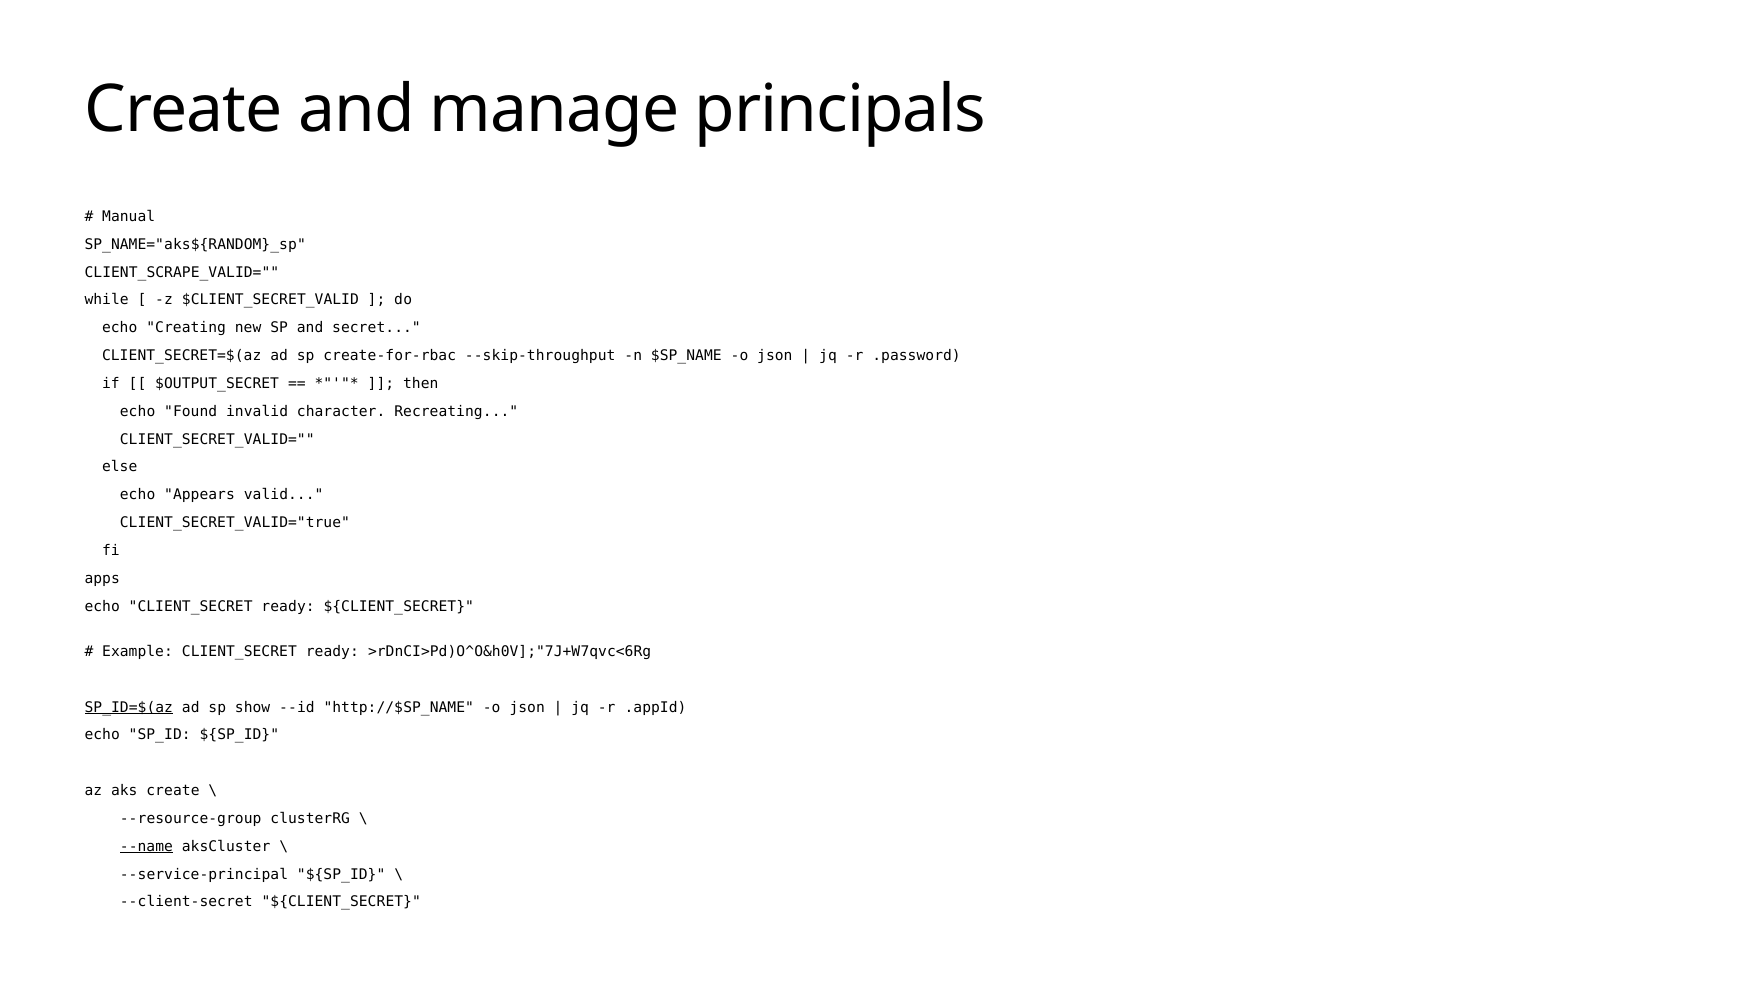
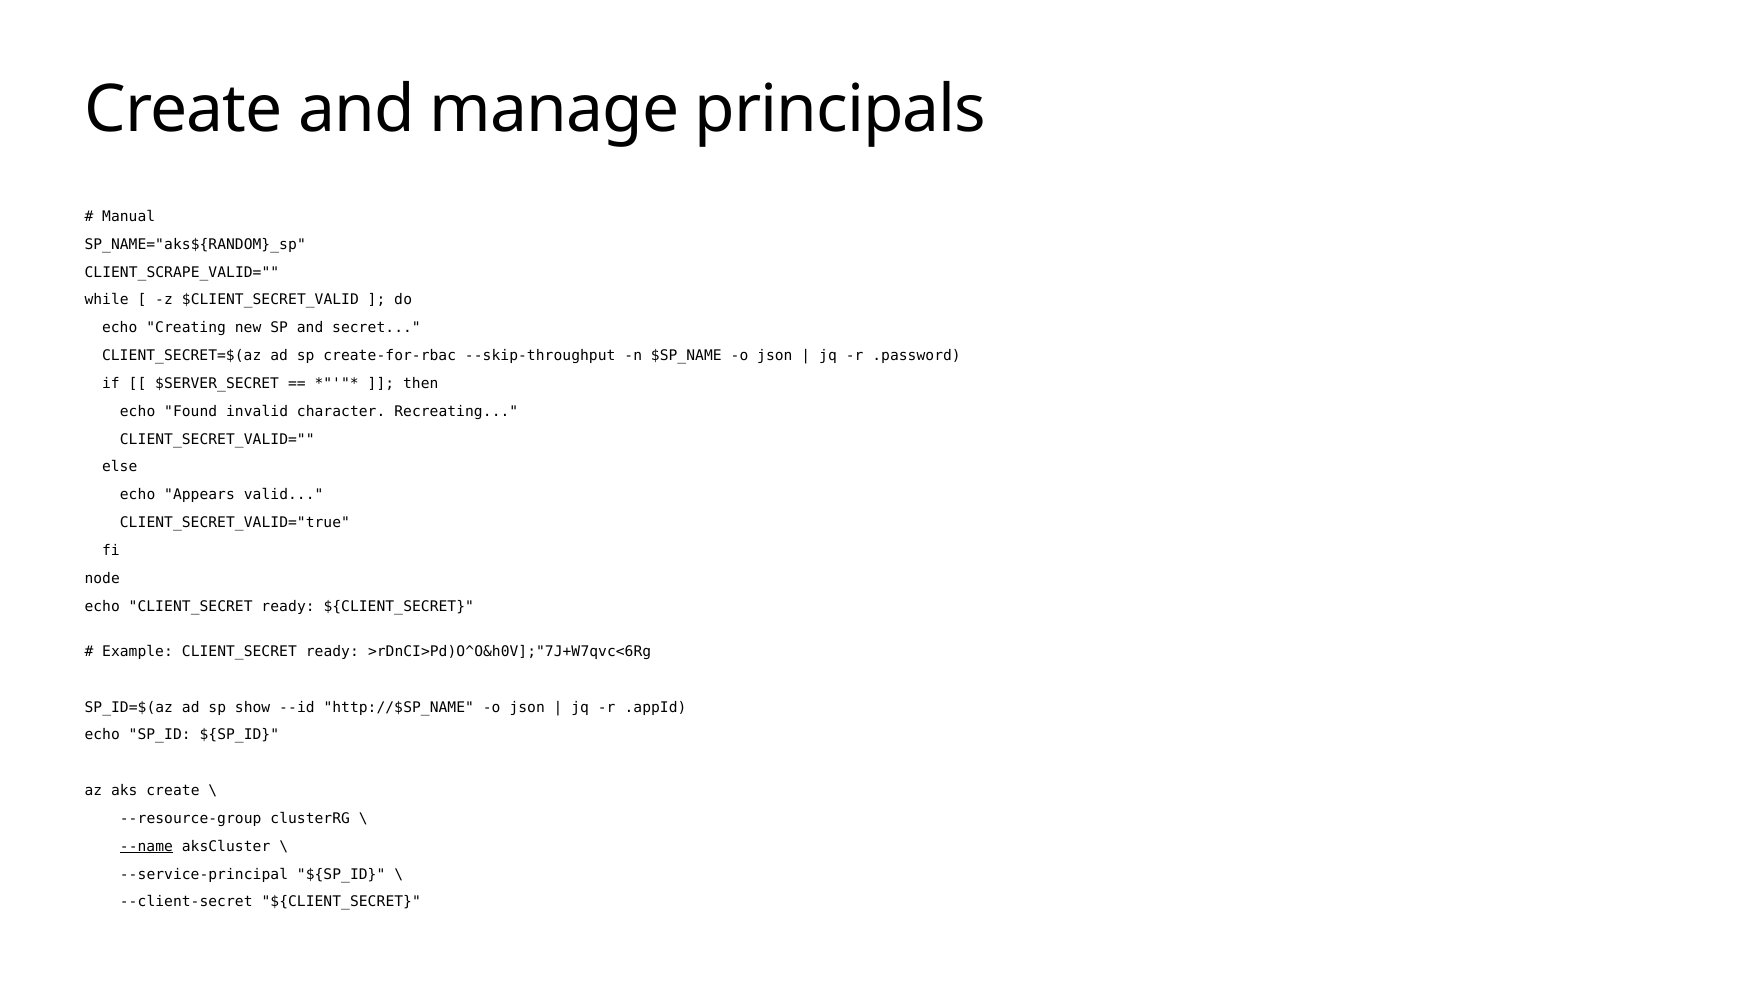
$OUTPUT_SECRET: $OUTPUT_SECRET -> $SERVER_SECRET (217, 384)
apps: apps -> node (102, 578)
SP_ID=$(az underline: present -> none (129, 707)
